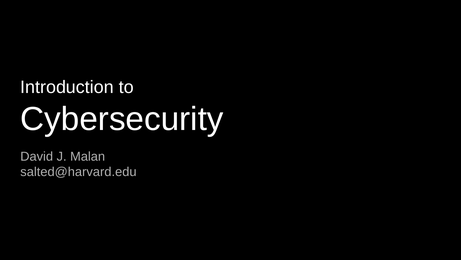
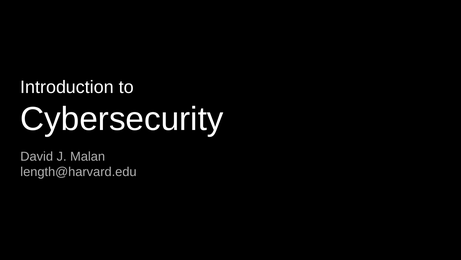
salted@harvard.edu: salted@harvard.edu -> length@harvard.edu (78, 171)
